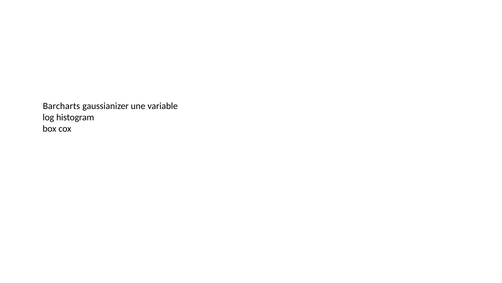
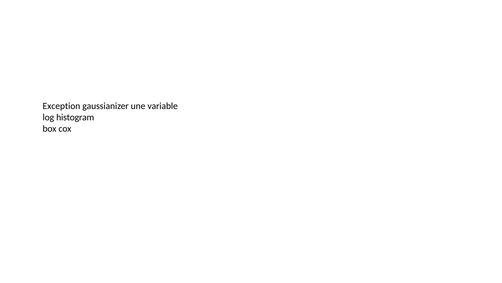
Barcharts: Barcharts -> Exception (61, 106)
